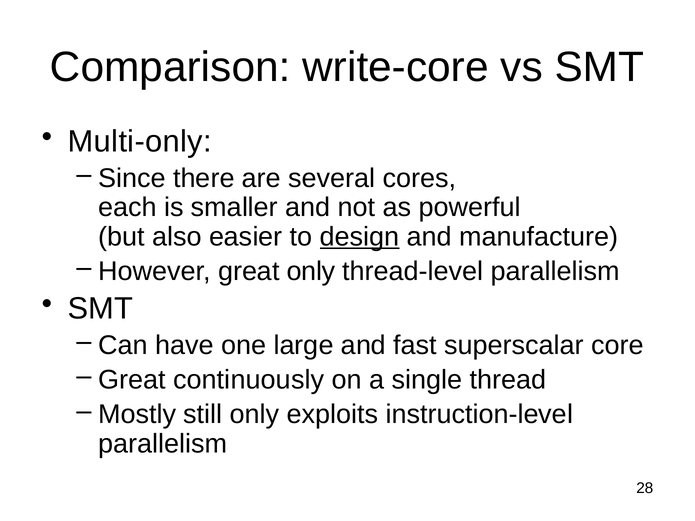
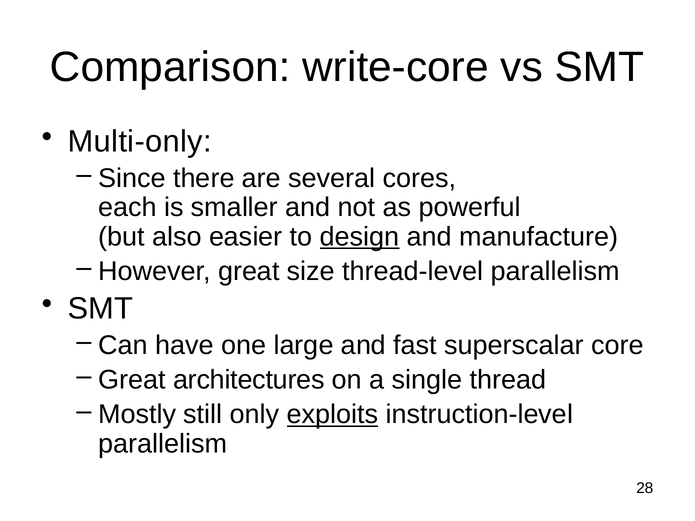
great only: only -> size (311, 271)
continuously: continuously -> architectures (249, 380)
exploits underline: none -> present (333, 415)
